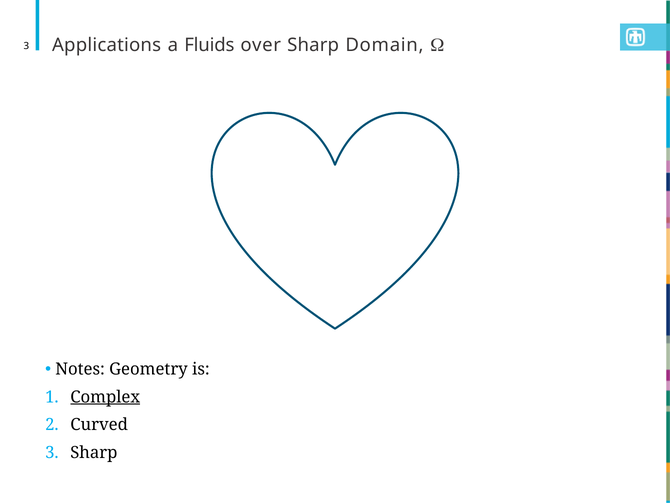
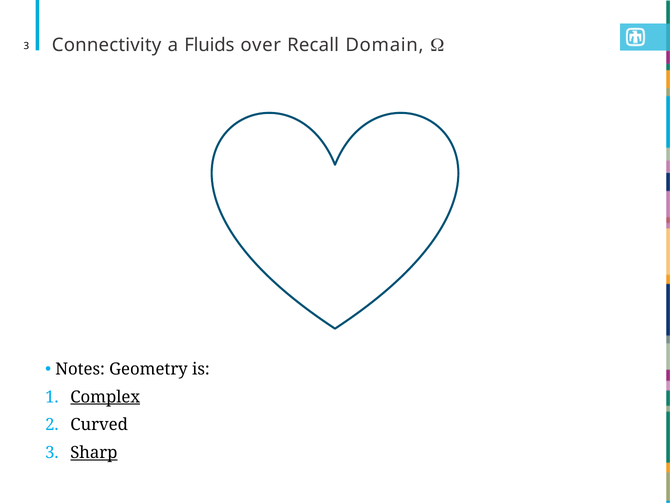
Applications: Applications -> Connectivity (107, 45)
over Sharp: Sharp -> Recall (313, 45)
Sharp underline: none -> present (94, 452)
